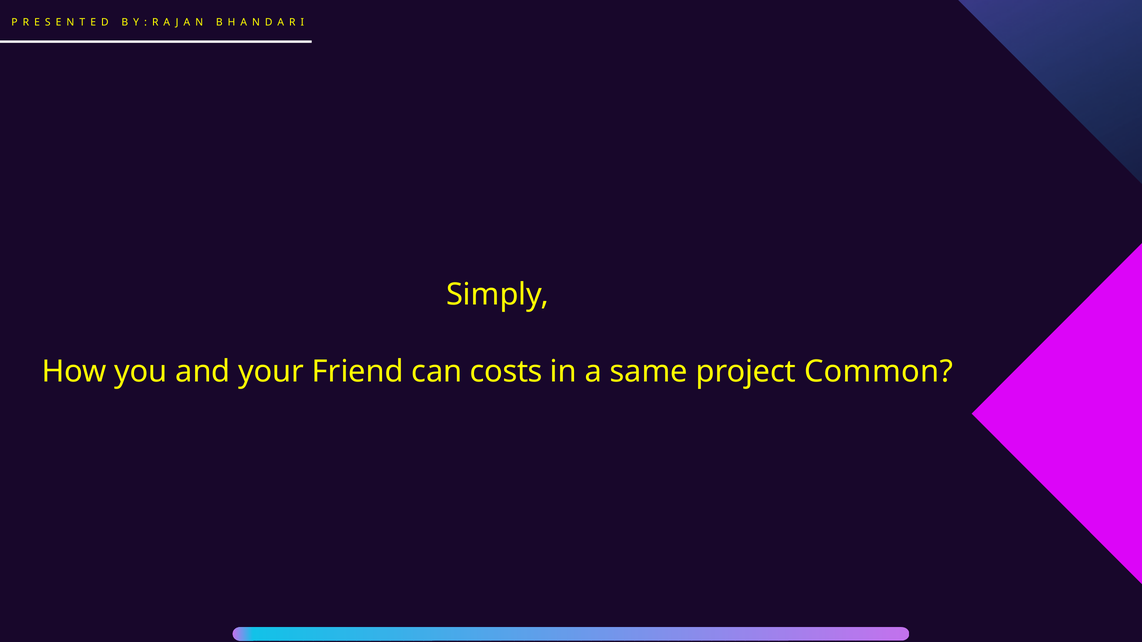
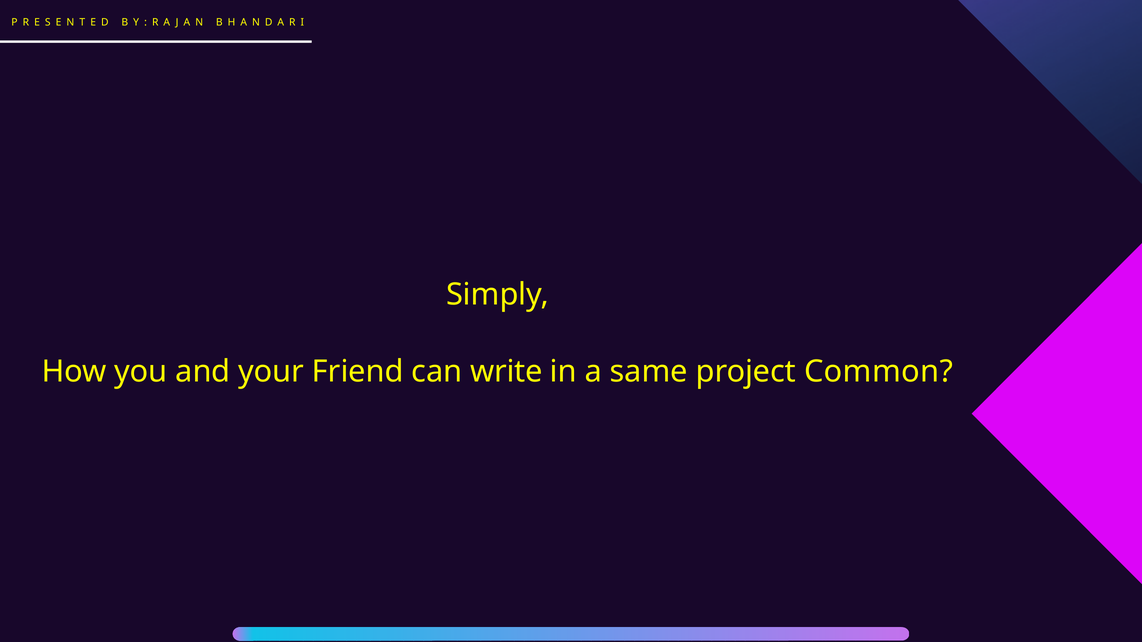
costs: costs -> write (506, 372)
